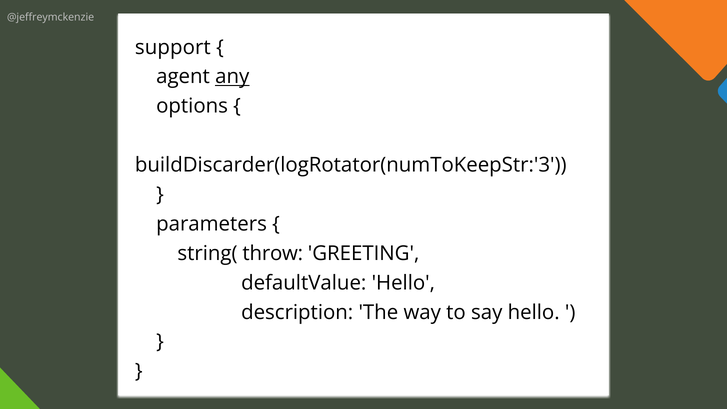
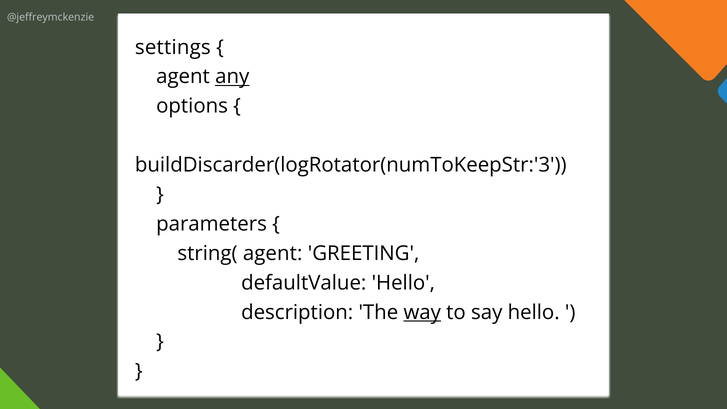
support: support -> settings (173, 47)
string( throw: throw -> agent (273, 253)
way underline: none -> present (422, 312)
